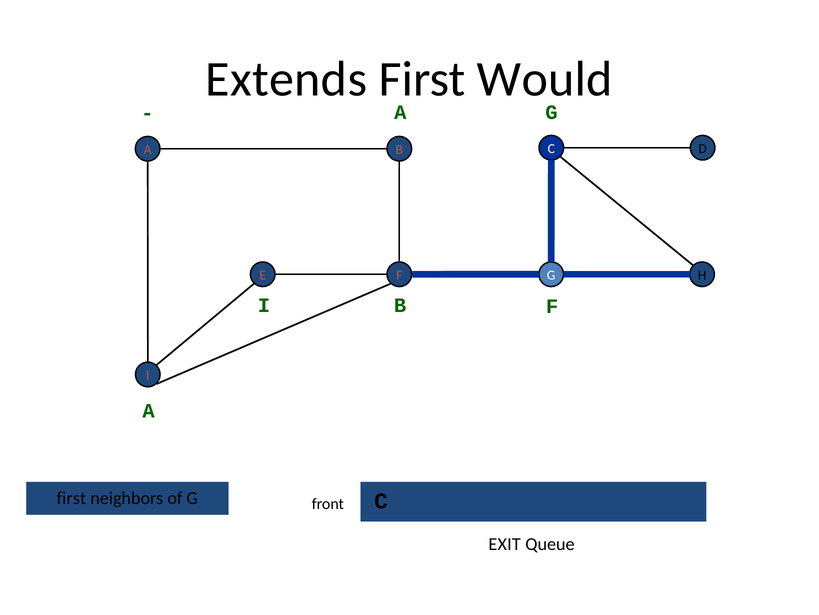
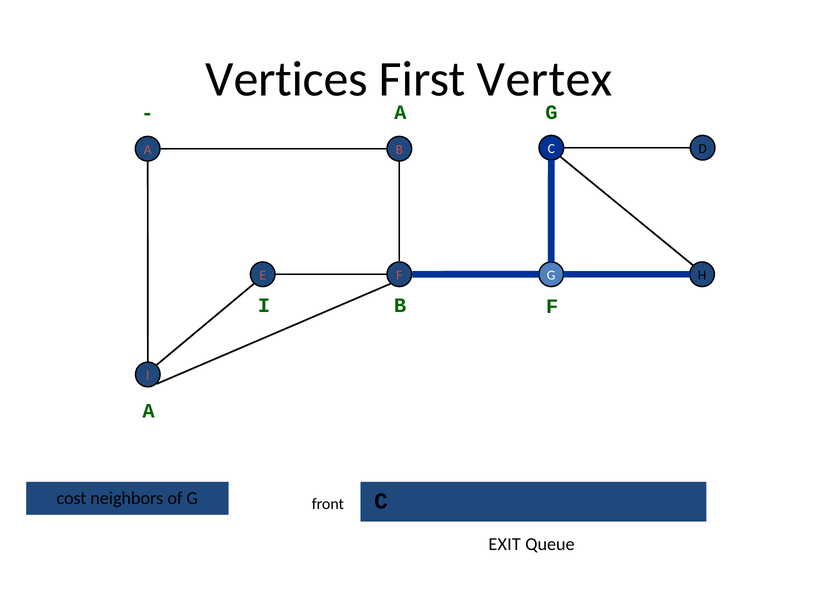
Extends: Extends -> Vertices (287, 79)
Would: Would -> Vertex (545, 79)
first: first -> cost (72, 497)
